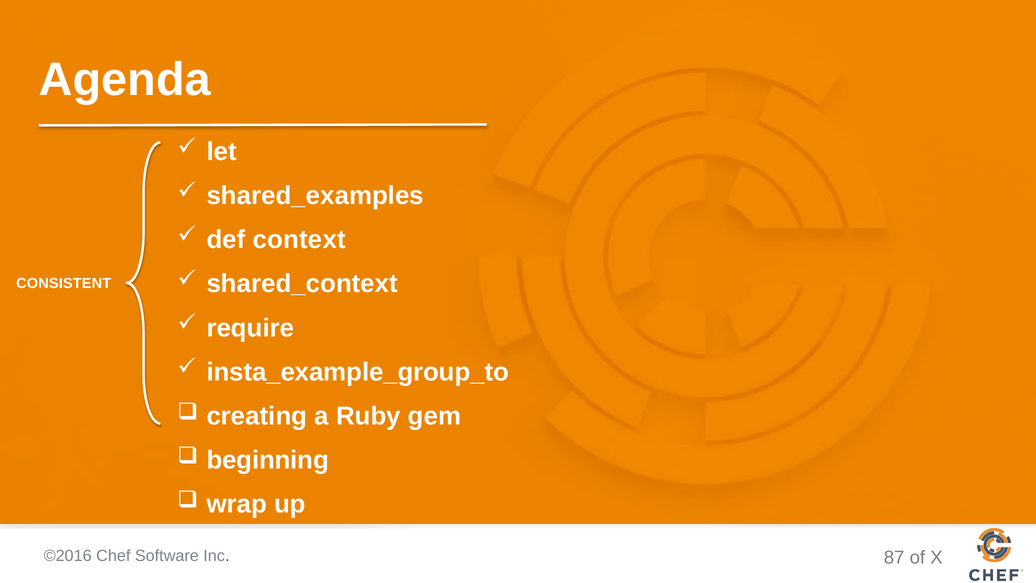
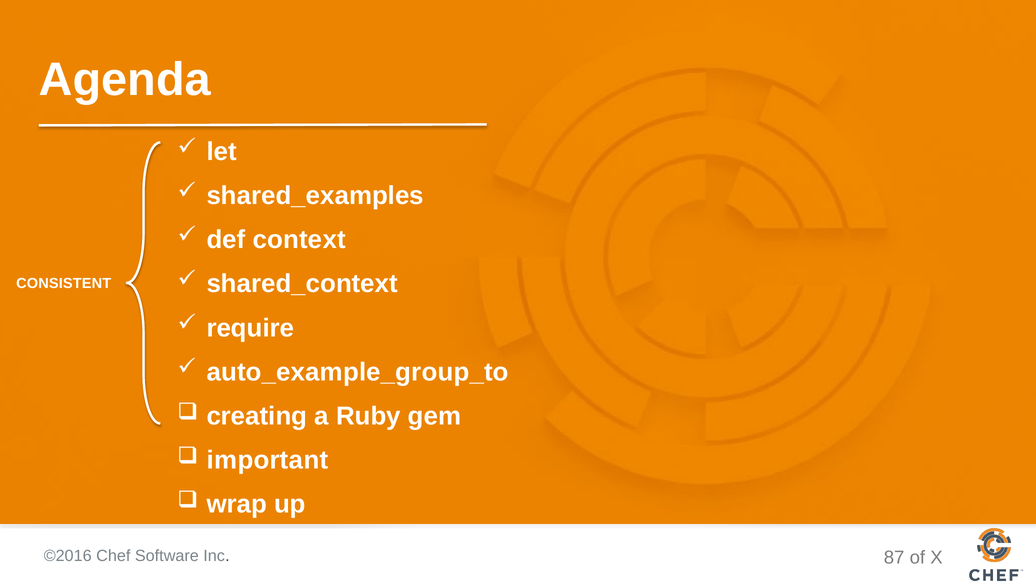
insta_example_group_to: insta_example_group_to -> auto_example_group_to (358, 372)
beginning: beginning -> important (268, 460)
